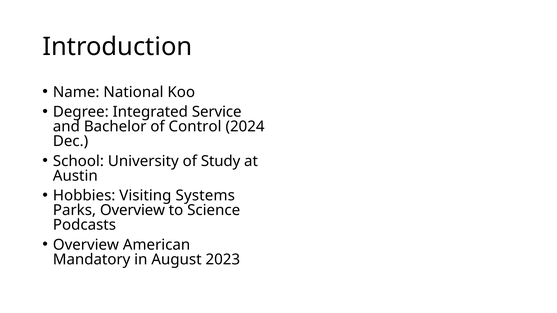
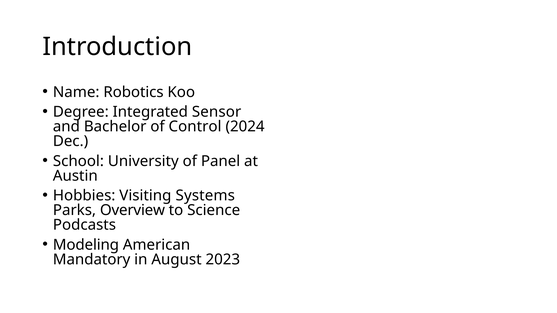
National: National -> Robotics (134, 92)
Service: Service -> Sensor (217, 112)
Study: Study -> Panel (221, 161)
Overview: Overview -> Modeling (86, 245)
